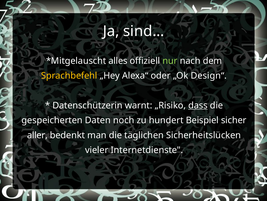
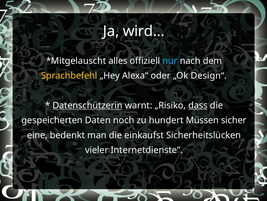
sind…: sind… -> wird… (144, 31)
nur colour: light green -> light blue (170, 61)
Datenschützerin underline: none -> present (87, 105)
Beispiel: Beispiel -> Müssen (202, 120)
aller: aller -> eine (37, 135)
täglichen: täglichen -> einkaufst (144, 135)
